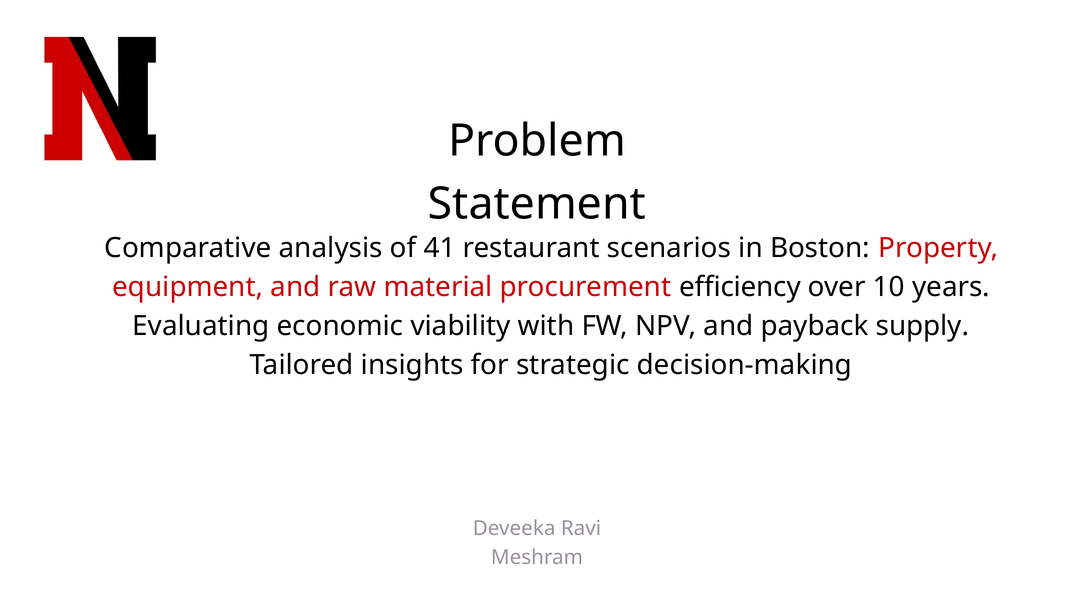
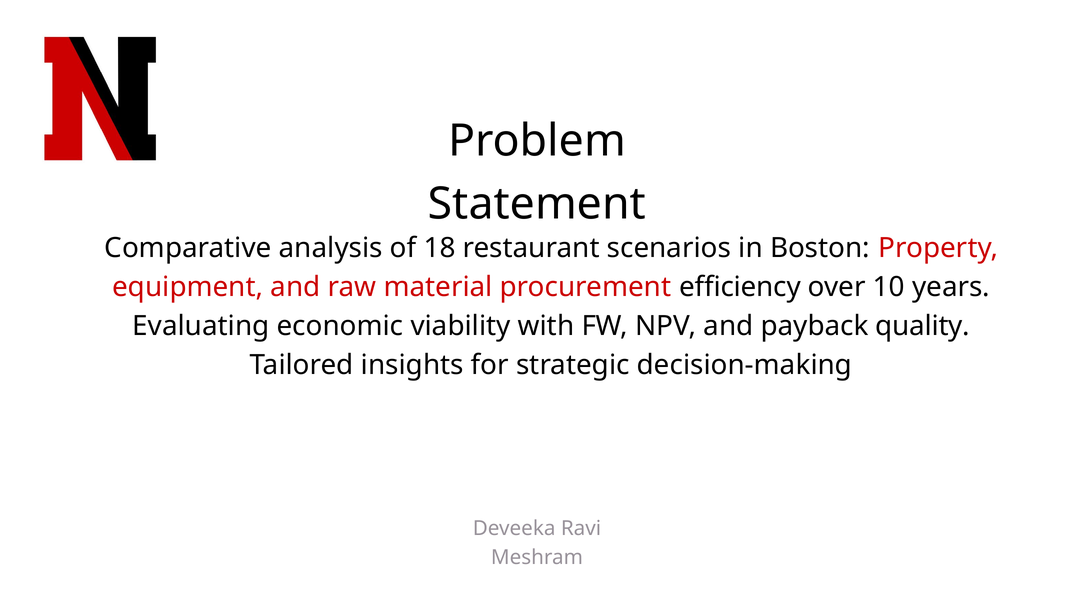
41: 41 -> 18 (440, 248)
supply: supply -> quality (923, 326)
